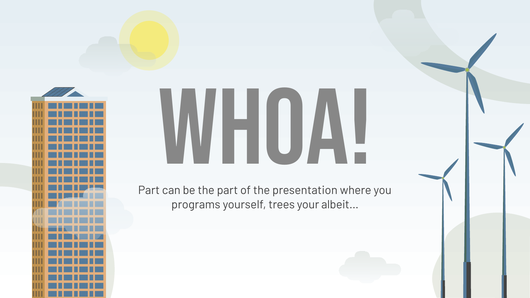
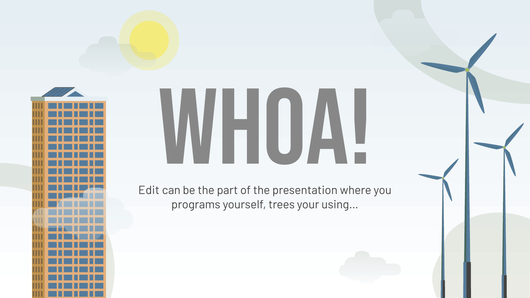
Part: Part -> Edit (149, 190)
albeit…: albeit… -> using… (340, 205)
